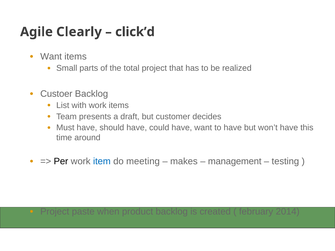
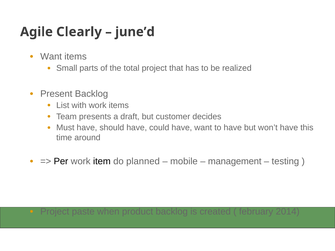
click’d: click’d -> june’d (135, 32)
Custoer: Custoer -> Present (56, 94)
item colour: blue -> black (102, 162)
meeting: meeting -> planned (143, 162)
makes: makes -> mobile (184, 162)
